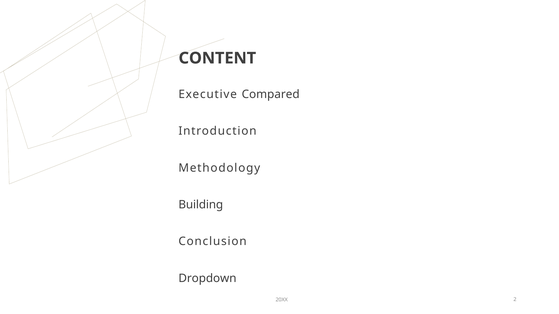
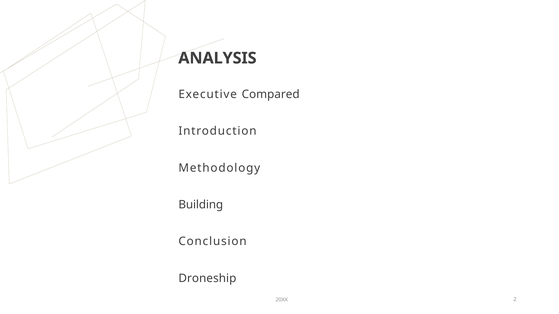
CONTENT: CONTENT -> ANALYSIS (217, 58)
Dropdown: Dropdown -> Droneship (207, 279)
